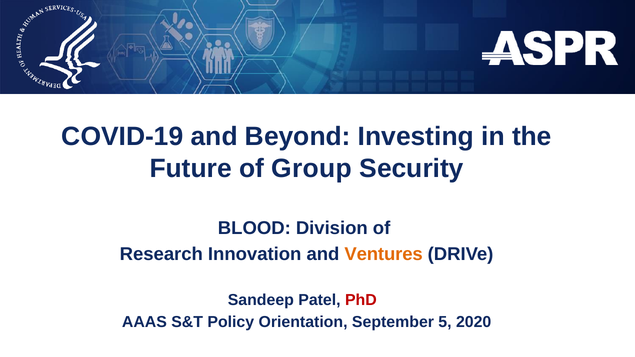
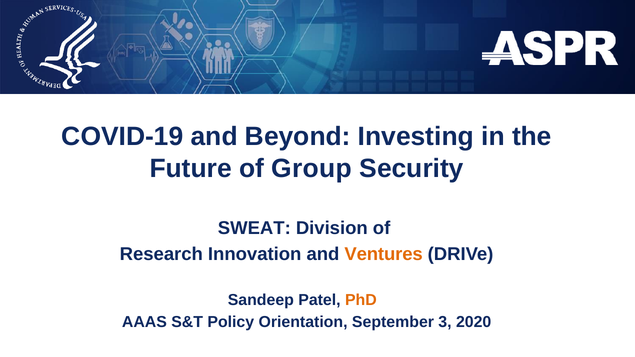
BLOOD: BLOOD -> SWEAT (254, 228)
PhD colour: red -> orange (361, 300)
5: 5 -> 3 (445, 322)
